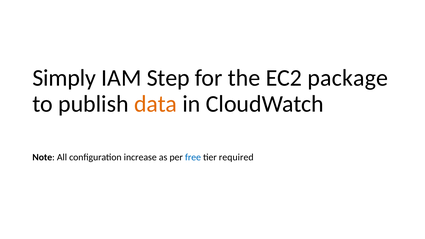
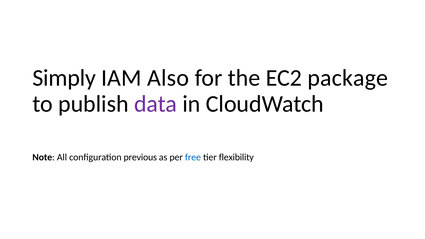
Step: Step -> Also (168, 78)
data colour: orange -> purple (156, 104)
increase: increase -> previous (140, 157)
required: required -> flexibility (236, 157)
